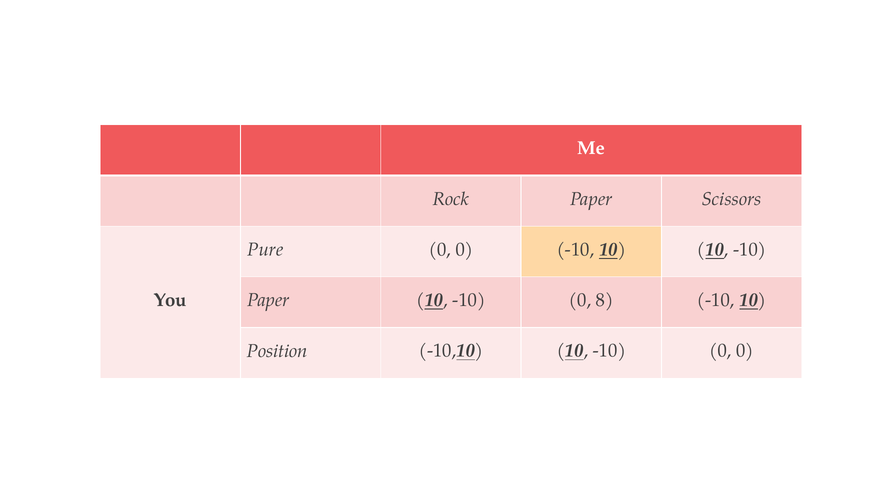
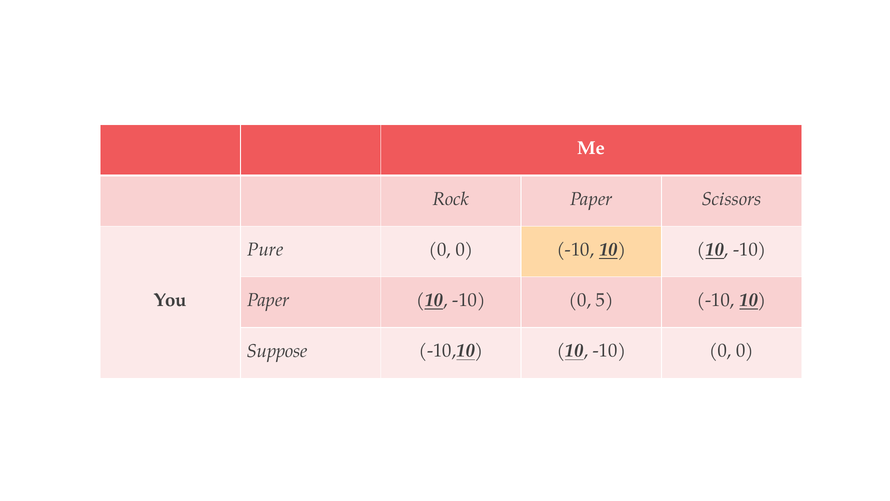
8: 8 -> 5 (605, 300)
Position: Position -> Suppose (277, 351)
